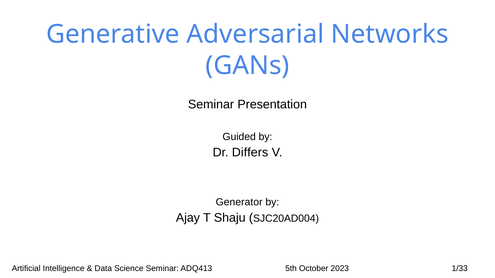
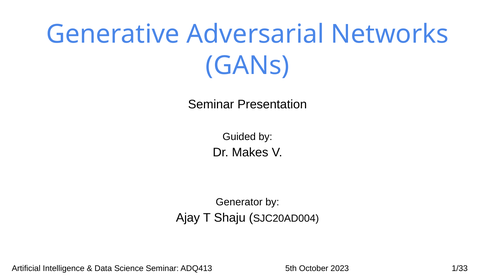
Differs: Differs -> Makes (250, 153)
